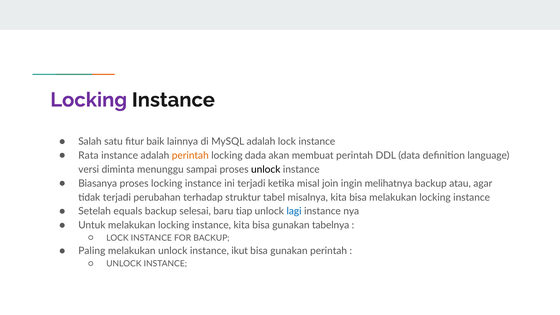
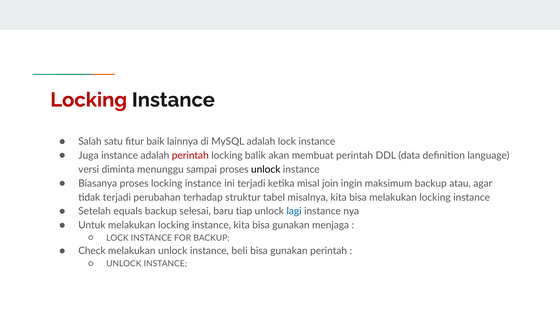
Locking colour: purple -> red (89, 100)
Rata: Rata -> Juga (88, 155)
perintah colour: orange -> red (190, 155)
dada: dada -> balik (255, 155)
melihatnya: melihatnya -> maksimum (389, 183)
tabelnya: tabelnya -> menjaga (331, 225)
Paling: Paling -> Check (92, 251)
ikut: ikut -> beli (240, 251)
